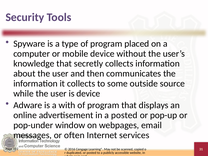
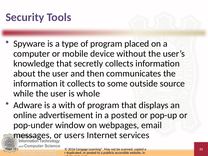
is device: device -> whole (88, 94)
often: often -> users (74, 135)
